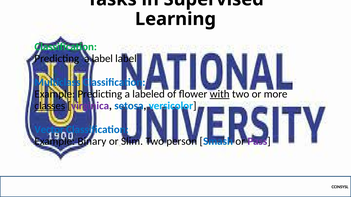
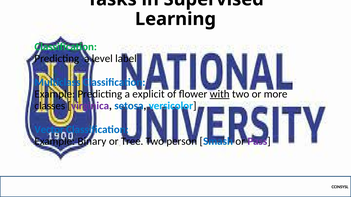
a label: label -> level (102, 59)
labeled: labeled -> explicit (148, 94)
classes underline: present -> none (50, 106)
Slim: Slim -> Tree (132, 142)
